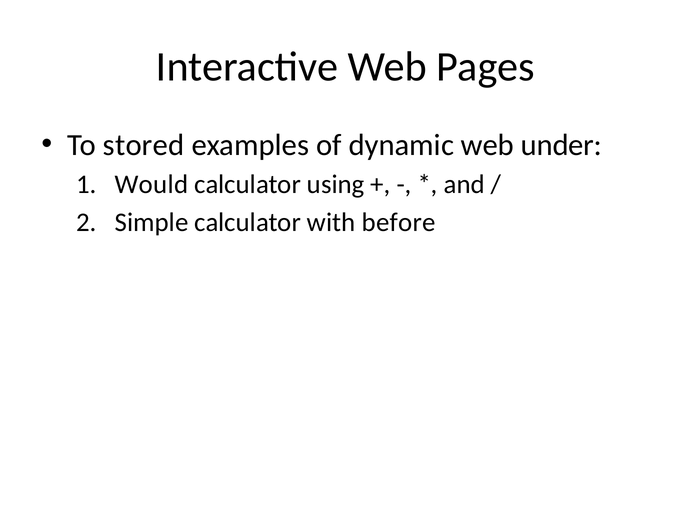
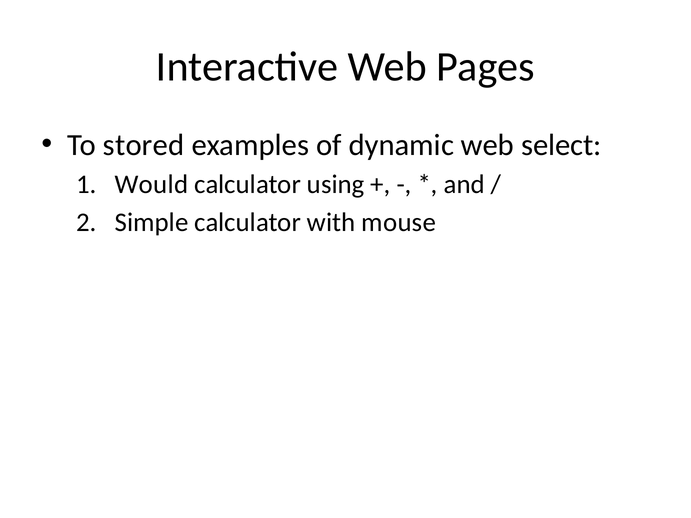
under: under -> select (561, 145)
before: before -> mouse (399, 222)
